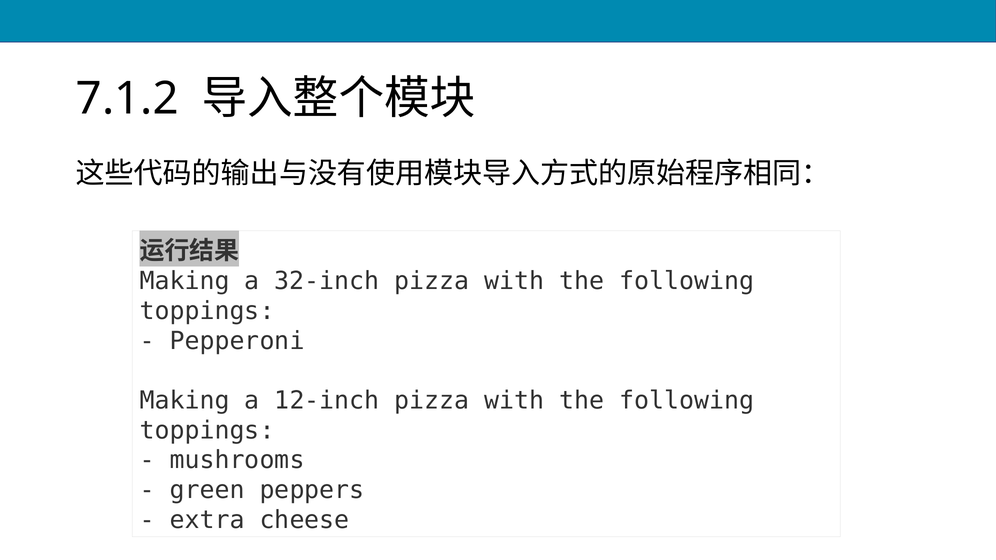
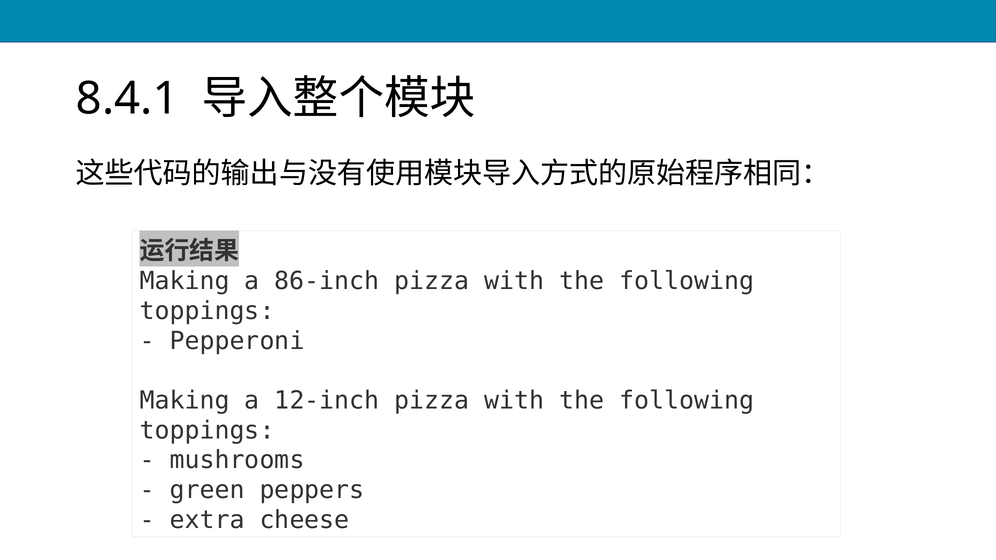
7.1.2: 7.1.2 -> 8.4.1 (127, 99)
32-inch: 32-inch -> 86-inch (327, 281)
